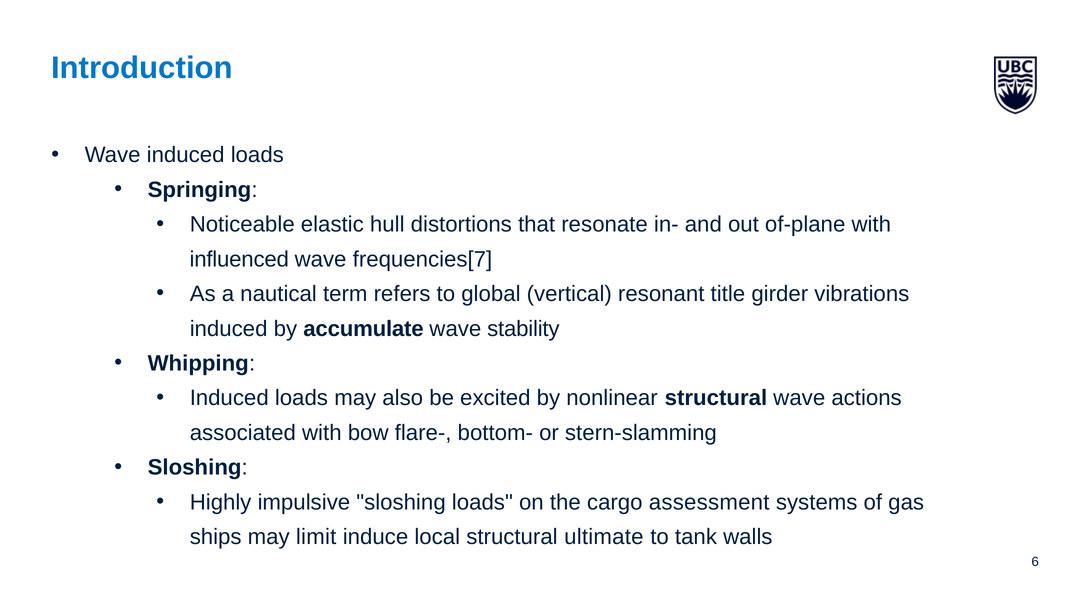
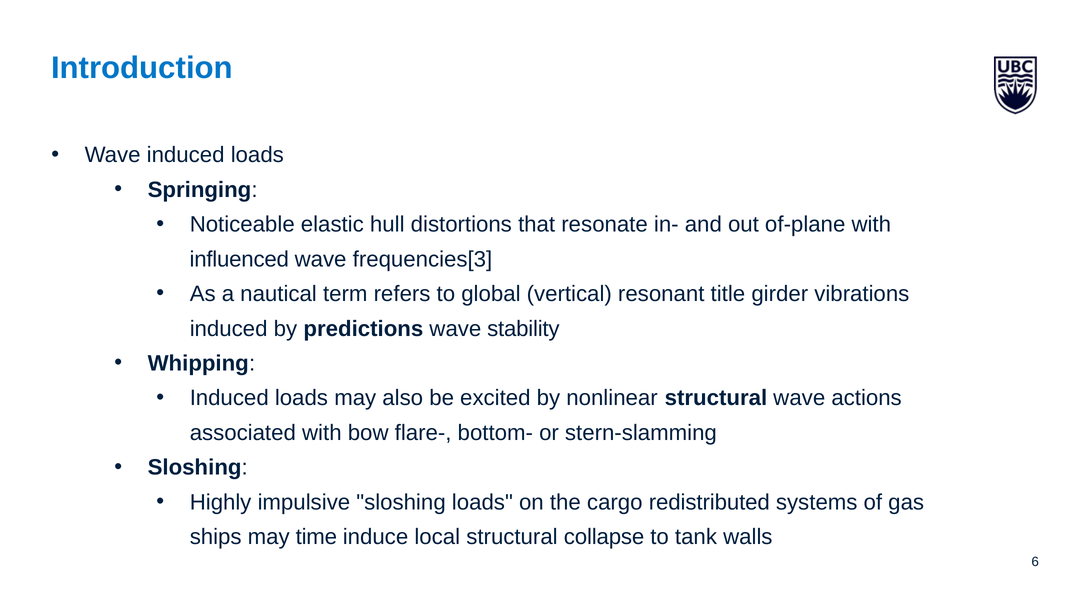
frequencies[7: frequencies[7 -> frequencies[3 (422, 259)
accumulate: accumulate -> predictions (363, 329)
assessment: assessment -> redistributed (709, 502)
limit: limit -> time (316, 537)
ultimate: ultimate -> collapse (604, 537)
